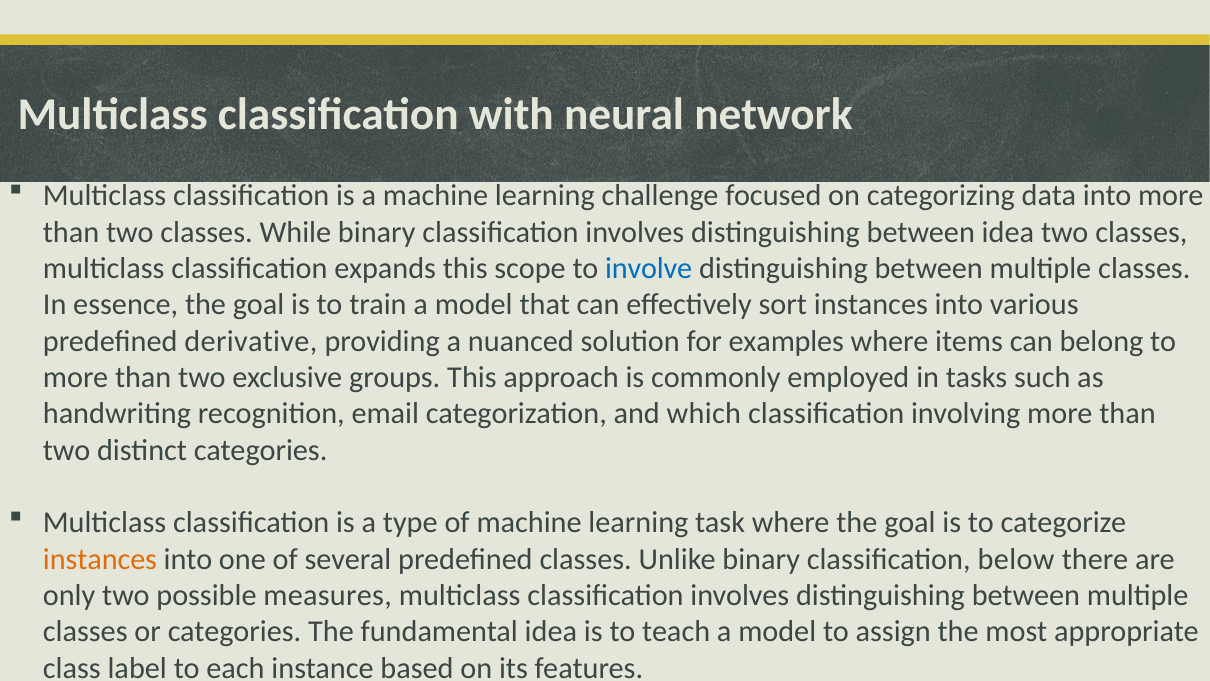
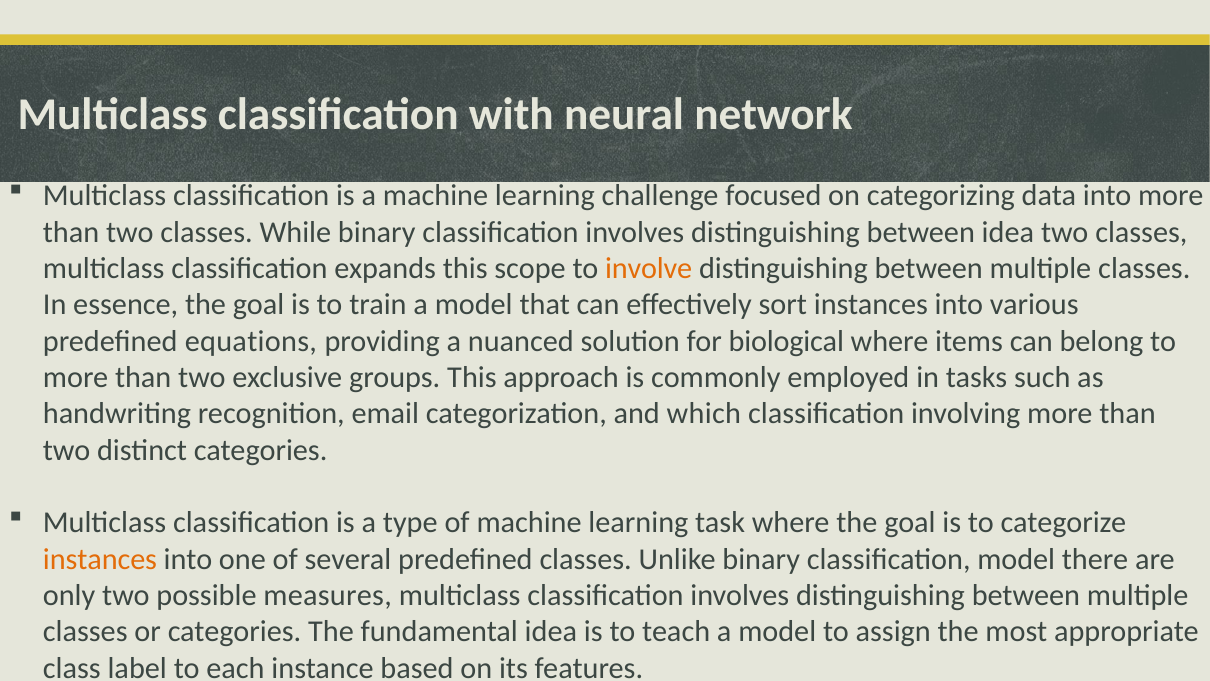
involve colour: blue -> orange (649, 268)
derivative: derivative -> equations (251, 341)
examples: examples -> biological (786, 341)
classification below: below -> model (1016, 559)
